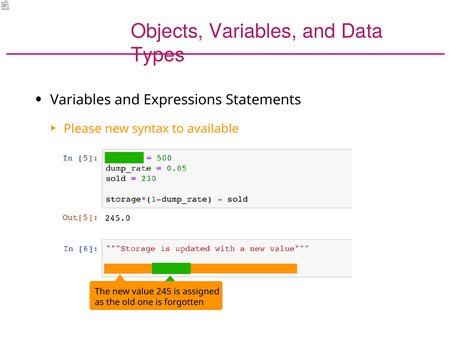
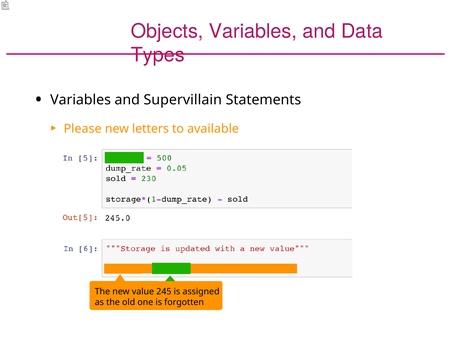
Expressions: Expressions -> Supervillain (183, 100)
syntax: syntax -> letters (150, 129)
